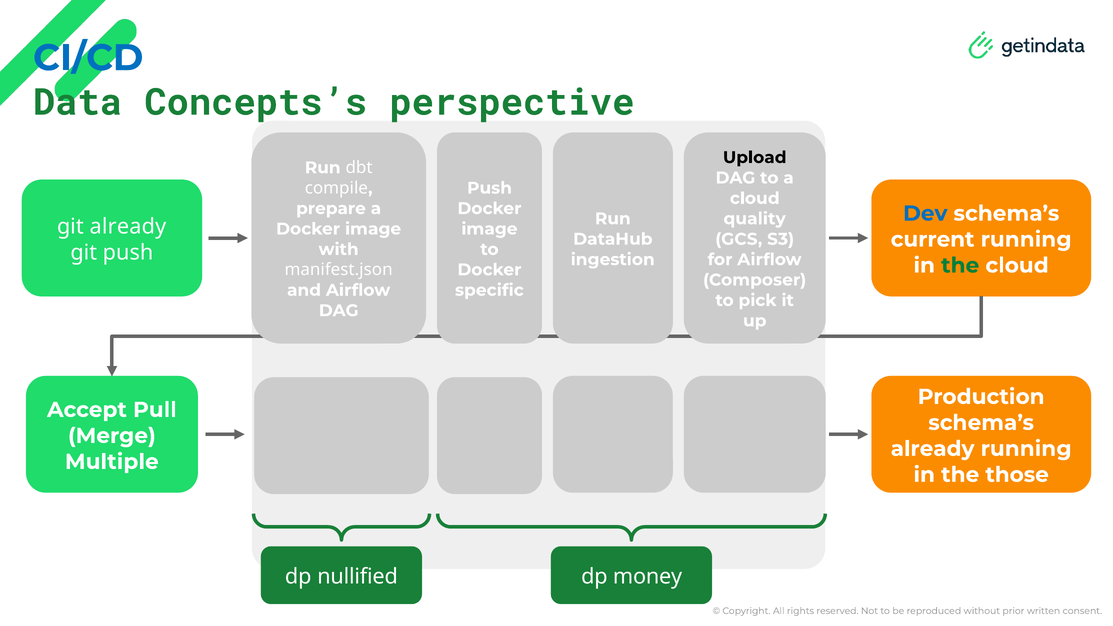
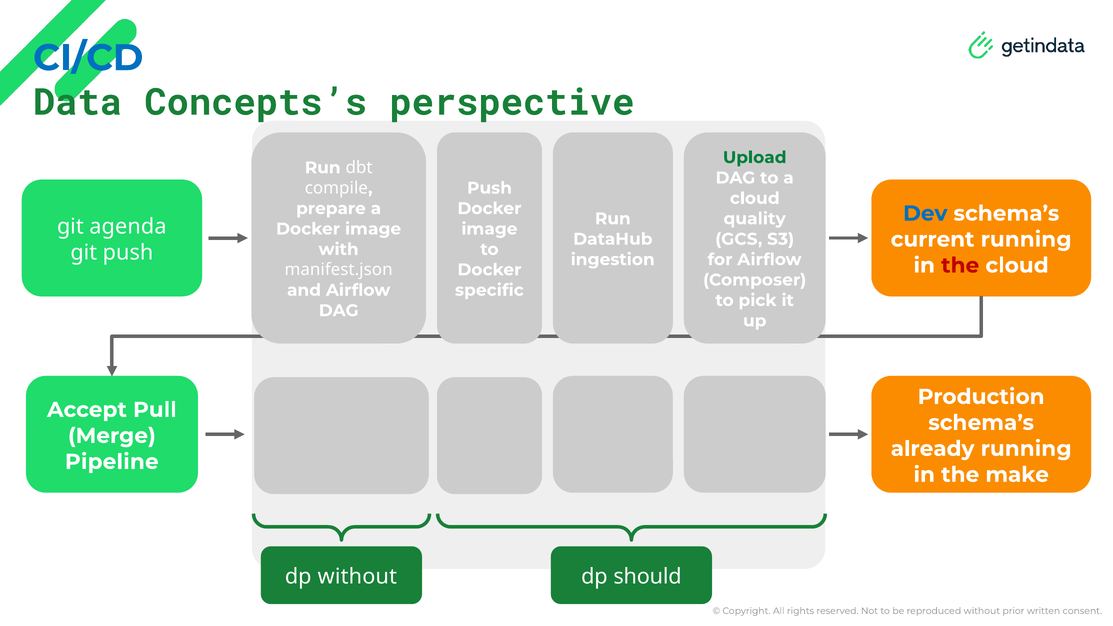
Upload colour: black -> green (755, 157)
git already: already -> agenda (128, 226)
the colour: green -> red (960, 265)
Multiple: Multiple -> Pipeline (112, 462)
those: those -> make (1017, 475)
dp nullified: nullified -> without (357, 577)
money: money -> should (648, 577)
